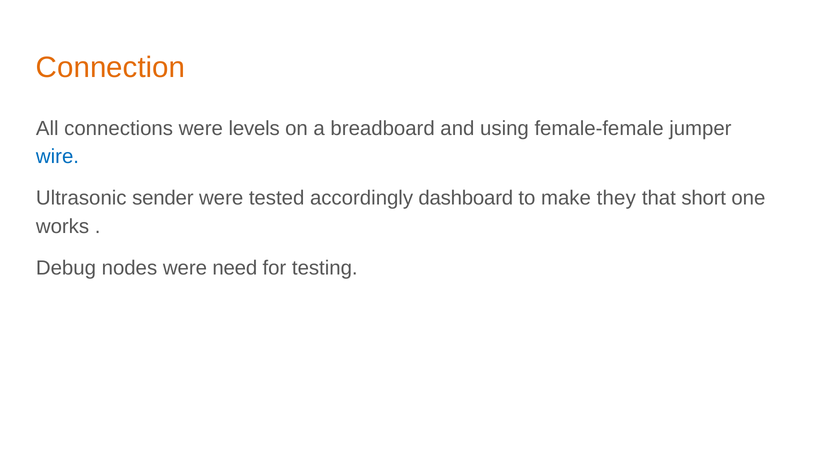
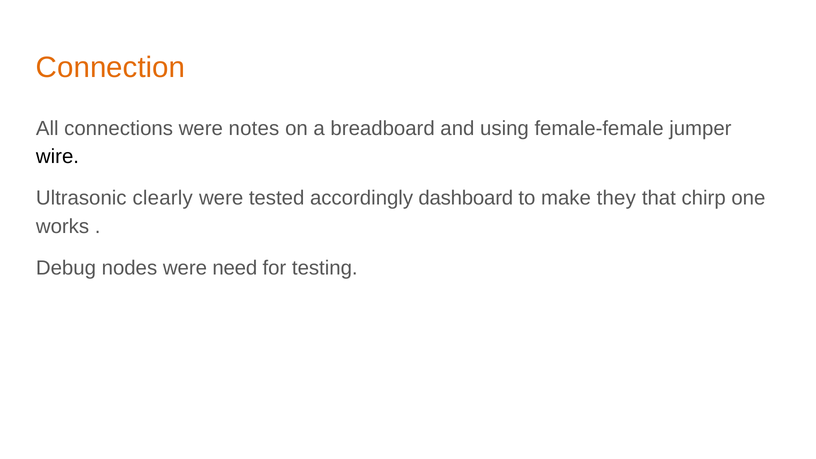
levels: levels -> notes (254, 128)
wire colour: blue -> black (57, 156)
sender: sender -> clearly (163, 198)
short: short -> chirp (704, 198)
